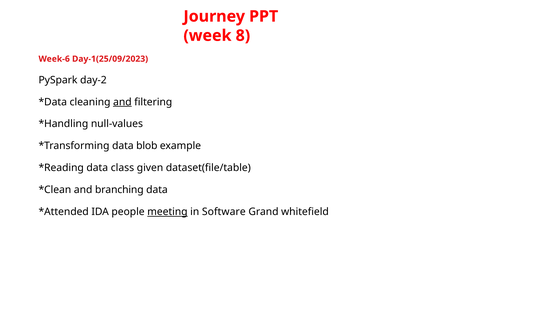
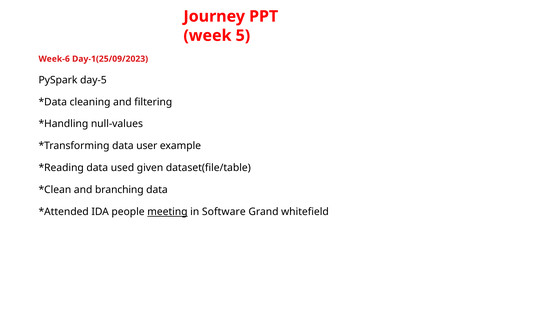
8: 8 -> 5 (243, 36)
day-2: day-2 -> day-5 (93, 80)
and underline: present -> none (122, 102)
blob: blob -> user (147, 146)
class: class -> used (122, 168)
